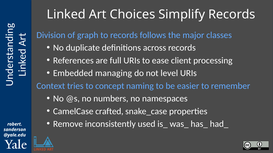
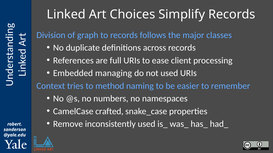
not level: level -> used (169, 73)
concept: concept -> method (110, 86)
